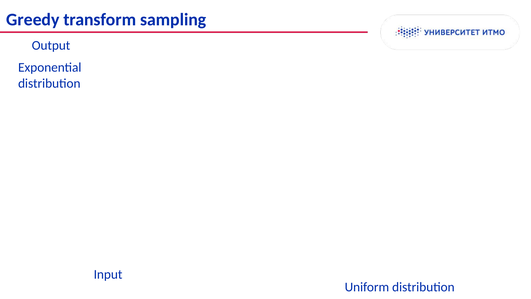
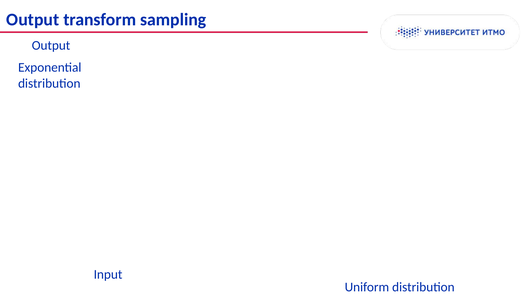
Greedy: Greedy -> Output (33, 19)
